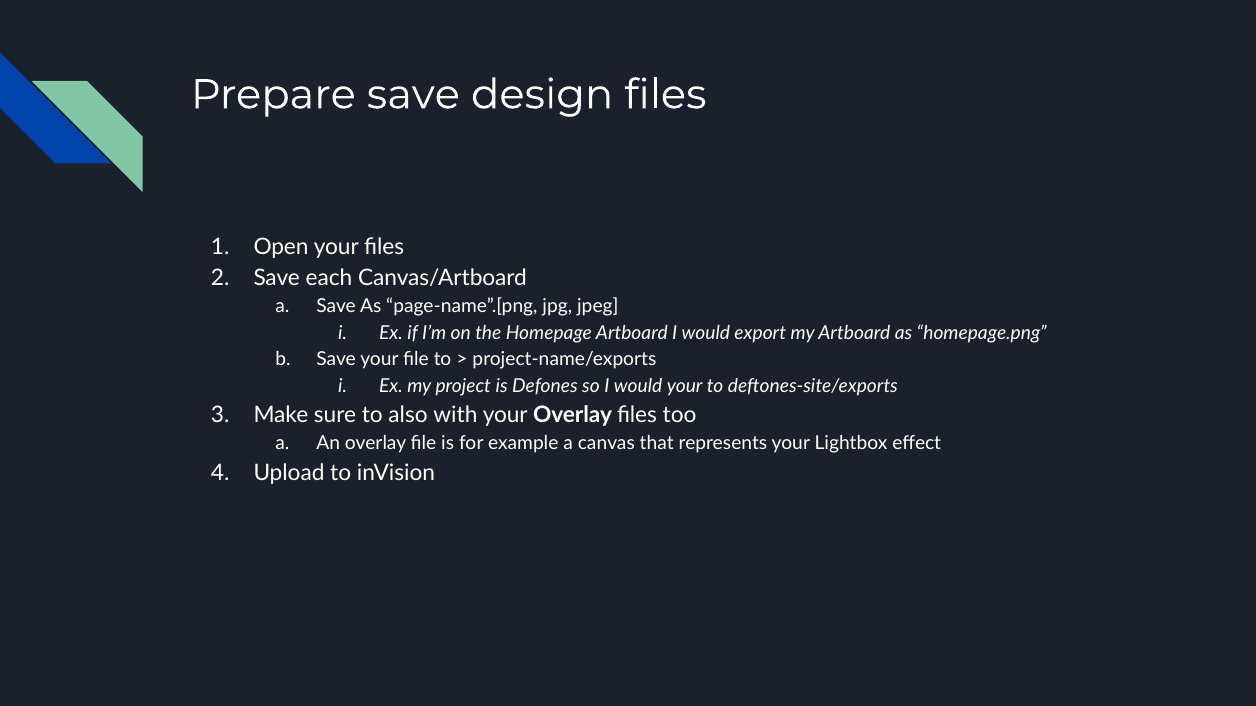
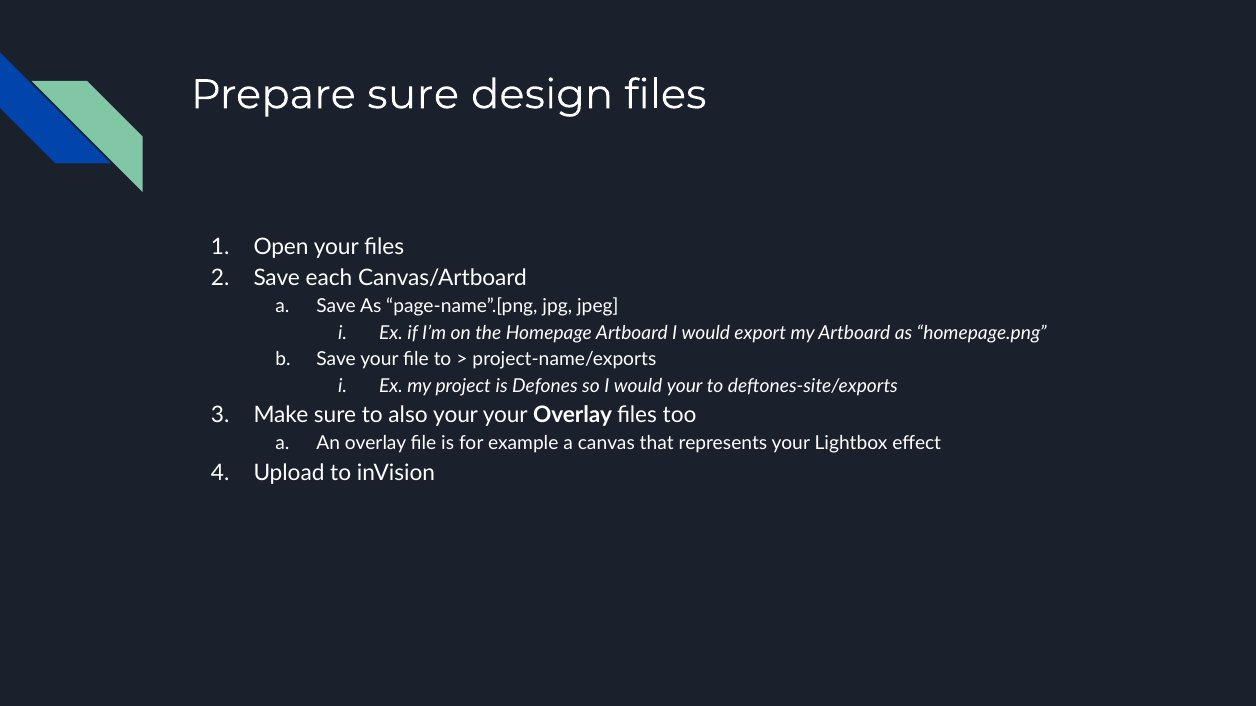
Prepare save: save -> sure (413, 95)
also with: with -> your (456, 416)
